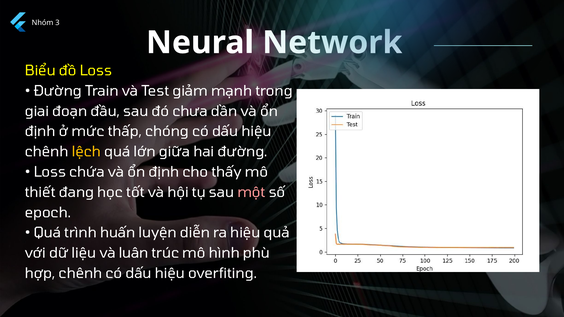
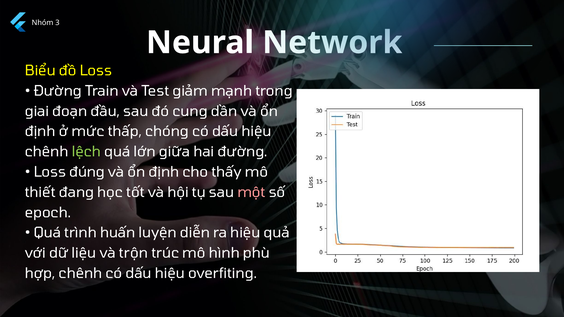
chưa: chưa -> cung (190, 111)
lệch colour: yellow -> light green (86, 152)
chứa: chứa -> đúng (87, 172)
luân: luân -> trộn (134, 253)
